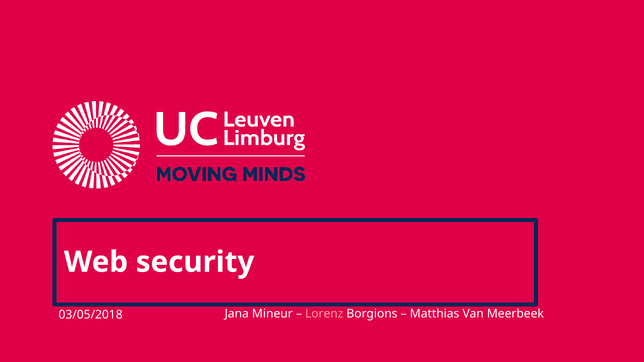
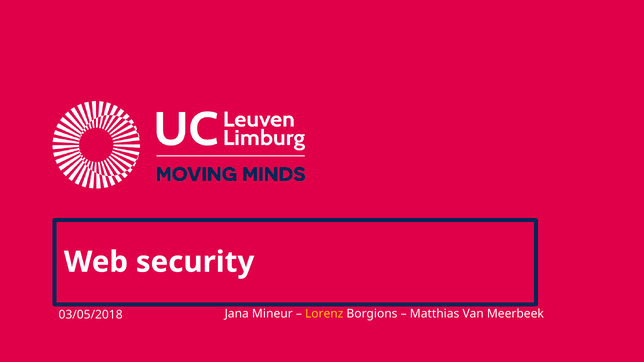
Lorenz colour: pink -> yellow (324, 314)
